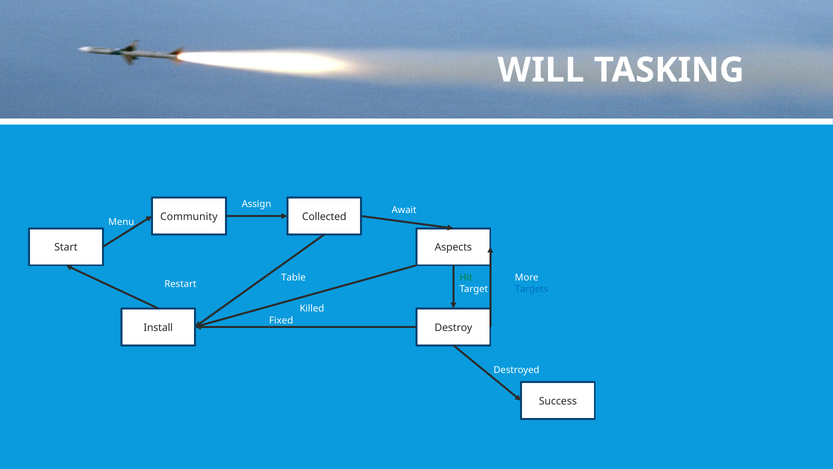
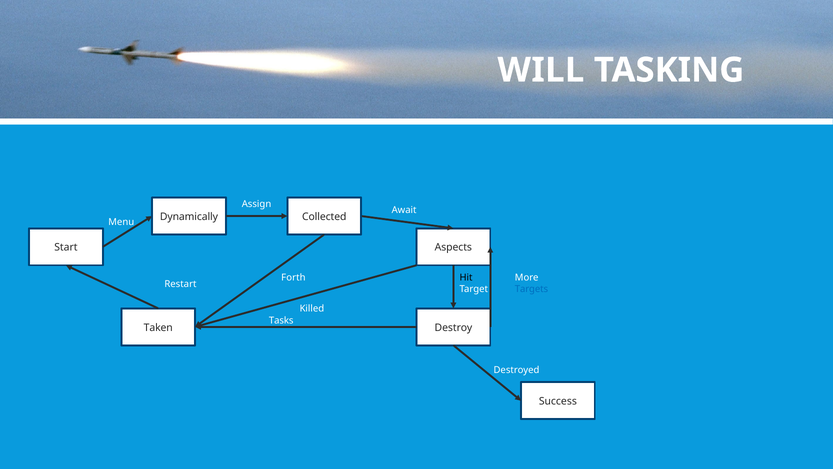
Community: Community -> Dynamically (189, 217)
Table: Table -> Forth (293, 278)
Hit colour: green -> black (466, 278)
Fixed: Fixed -> Tasks (281, 321)
Install: Install -> Taken (158, 327)
